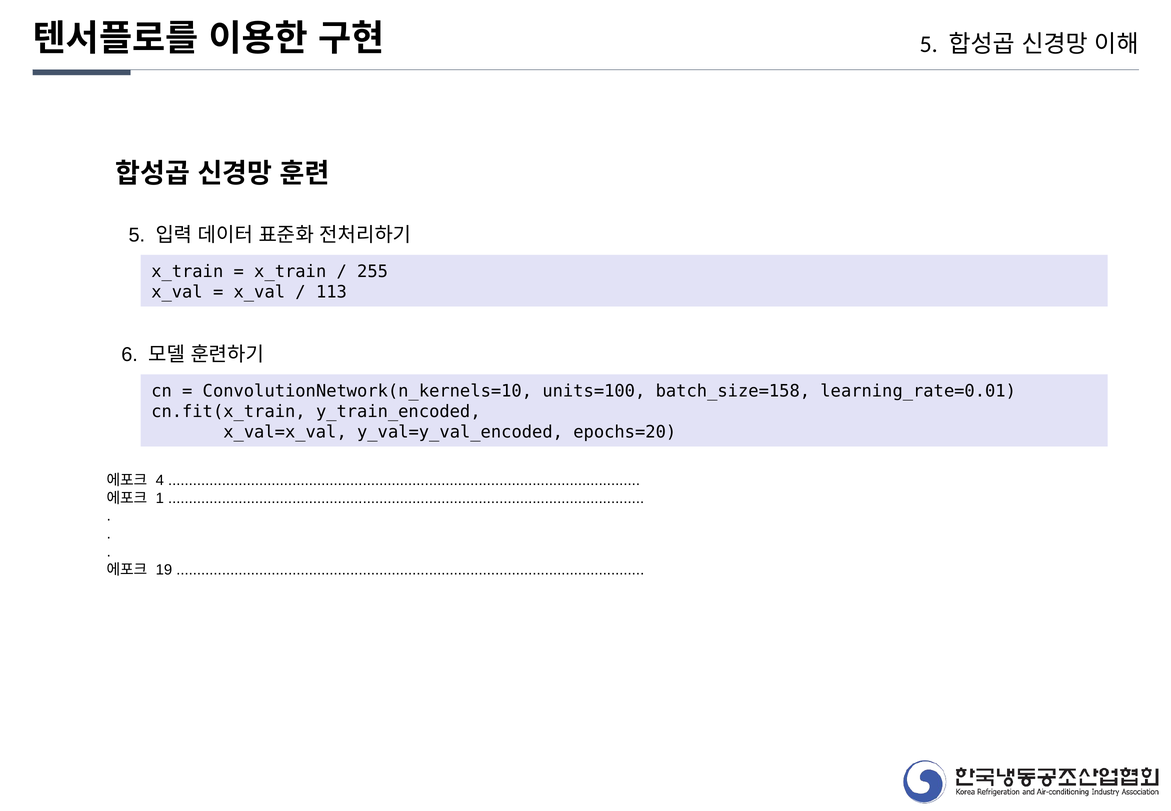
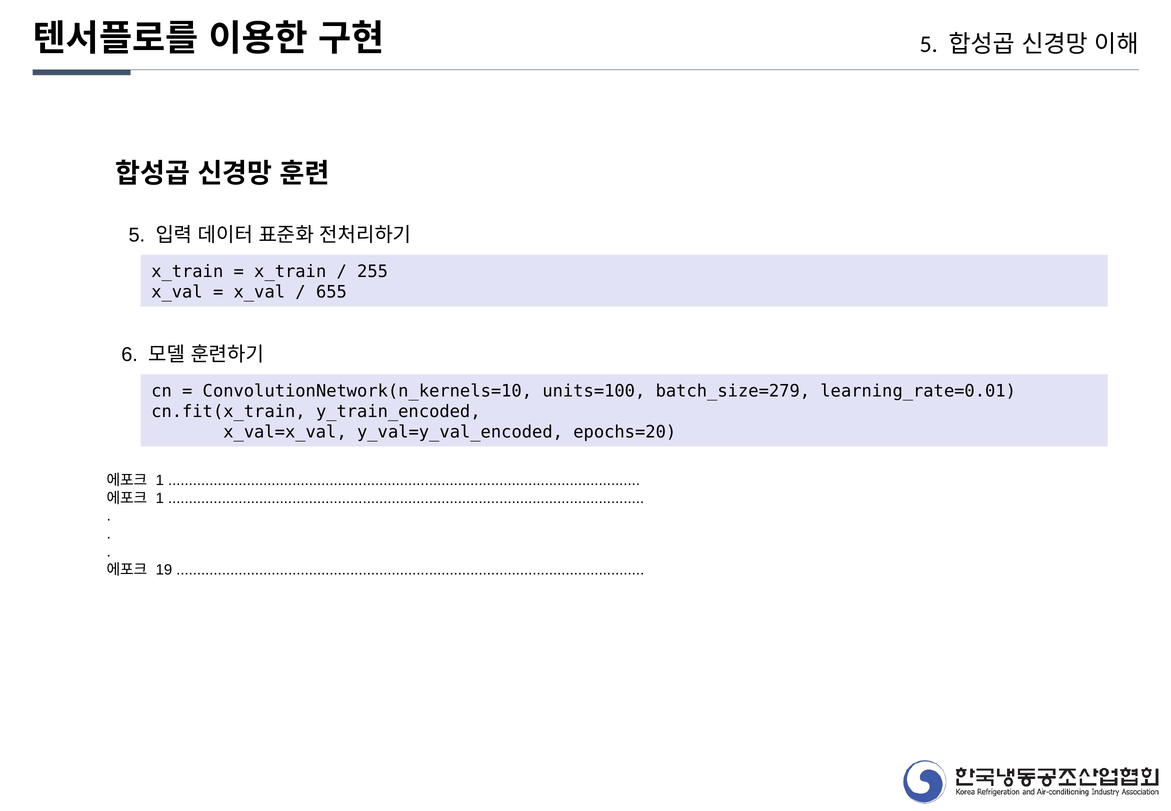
113: 113 -> 655 (331, 292)
batch_size=158: batch_size=158 -> batch_size=279 (733, 391)
4: 4 -> 1 (160, 480)
